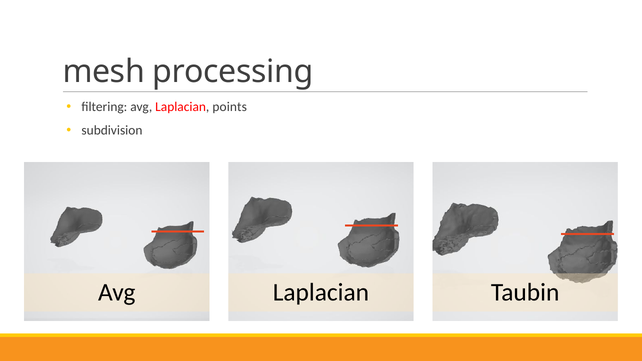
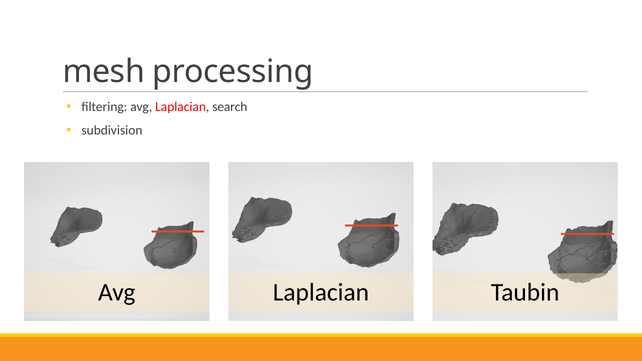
points: points -> search (230, 107)
